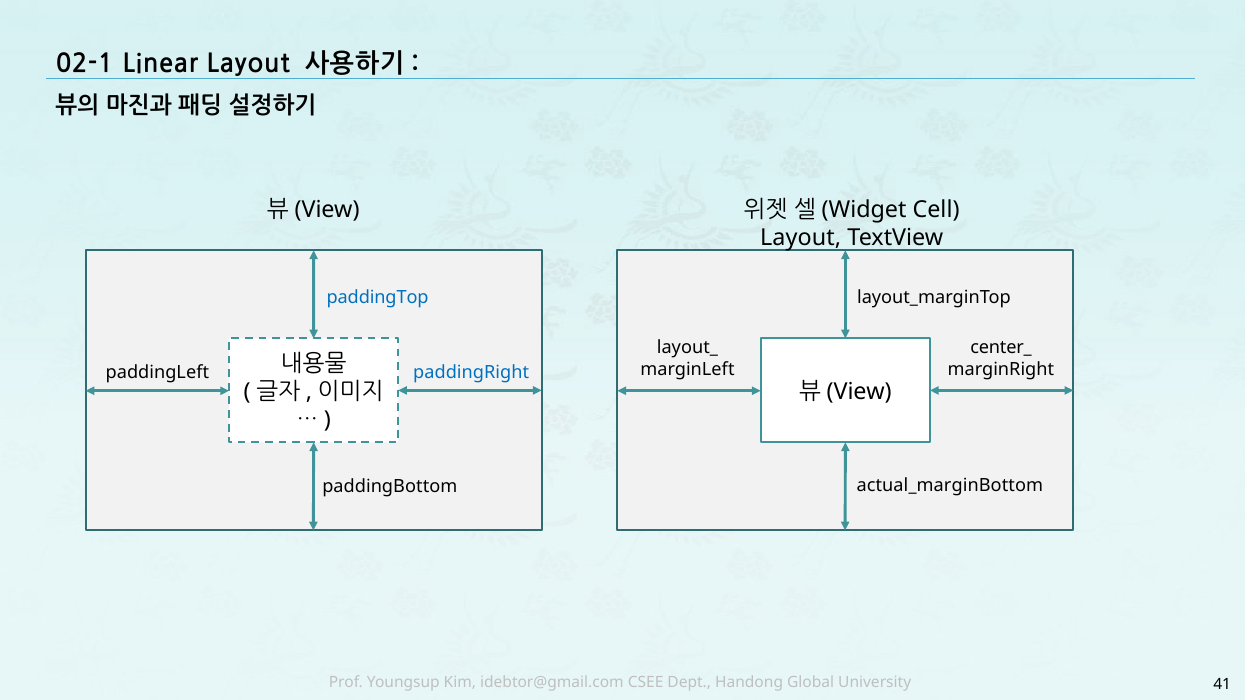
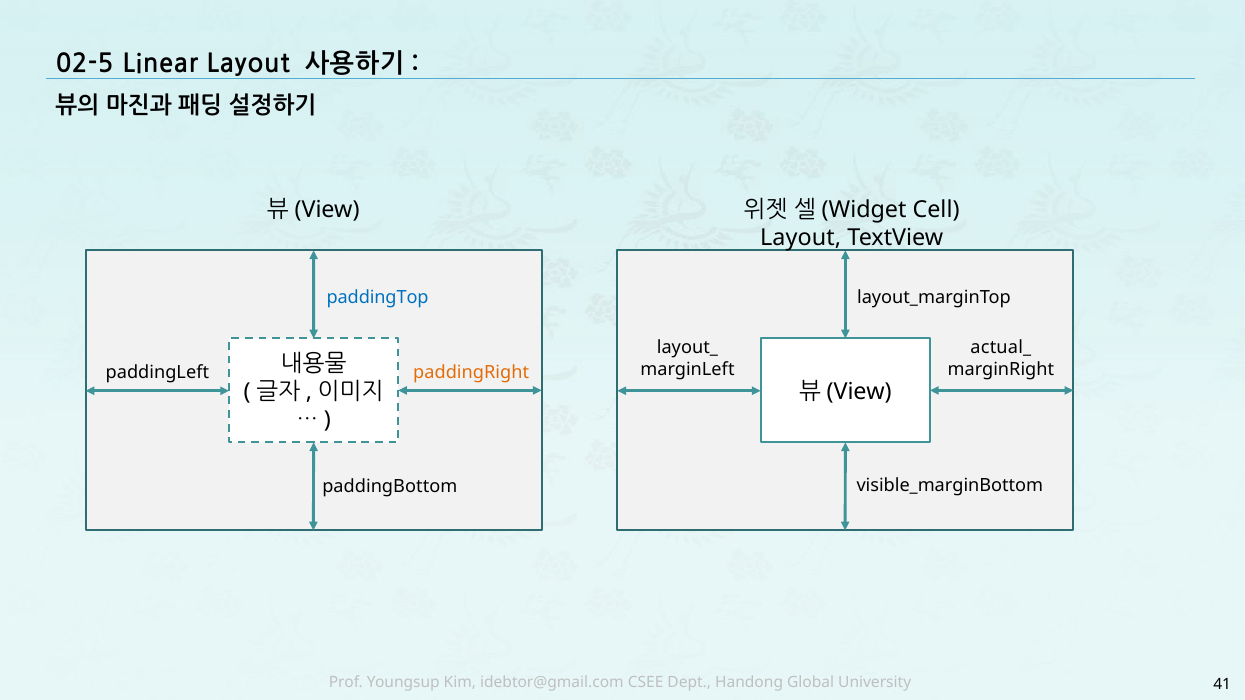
02-1: 02-1 -> 02-5 (85, 64)
center_: center_ -> actual_ (1001, 348)
paddingRight colour: blue -> orange (471, 373)
actual_marginBottom: actual_marginBottom -> visible_marginBottom (950, 485)
